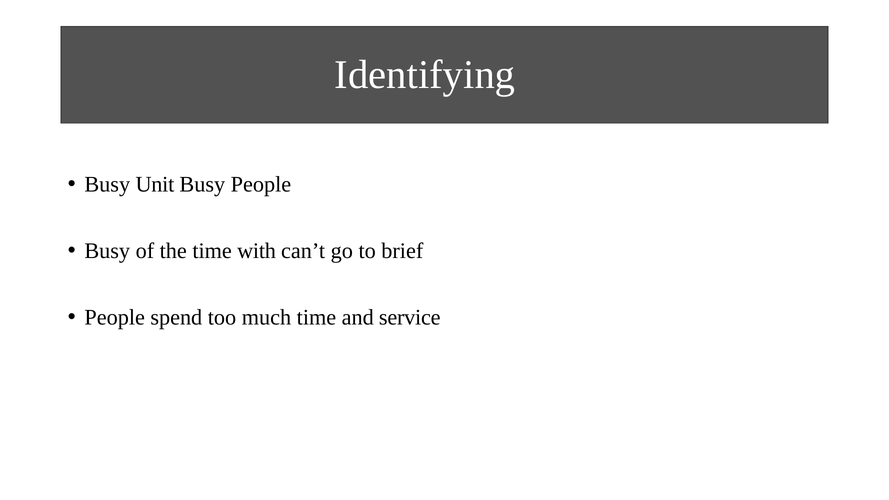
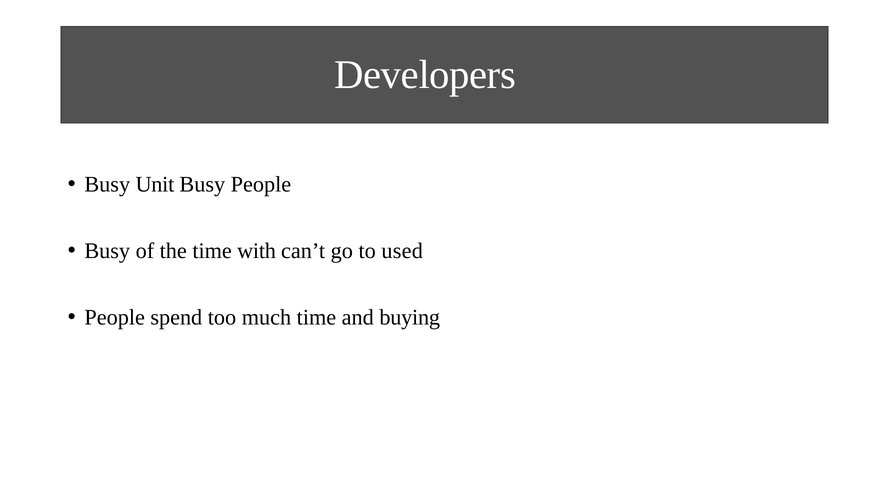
Identifying: Identifying -> Developers (425, 75)
brief: brief -> used (402, 251)
service: service -> buying (410, 317)
